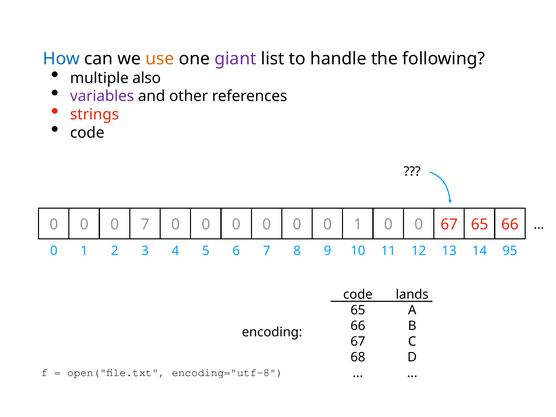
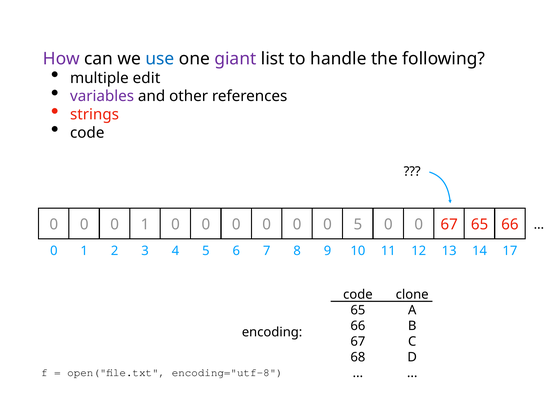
How colour: blue -> purple (61, 59)
use colour: orange -> blue (160, 59)
also: also -> edit (146, 78)
0 0 7: 7 -> 1 (145, 225)
0 1: 1 -> 5 (358, 225)
95: 95 -> 17 (510, 251)
lands: lands -> clone (412, 295)
